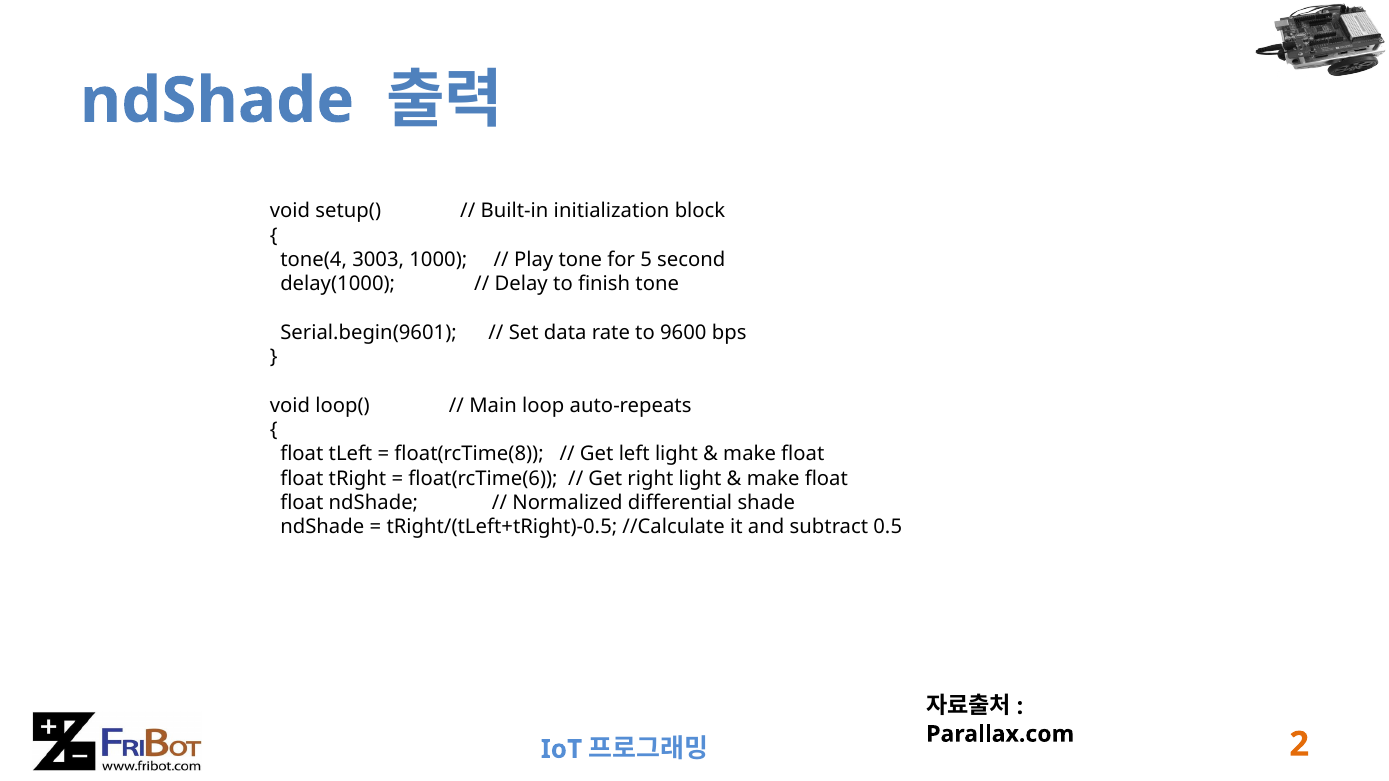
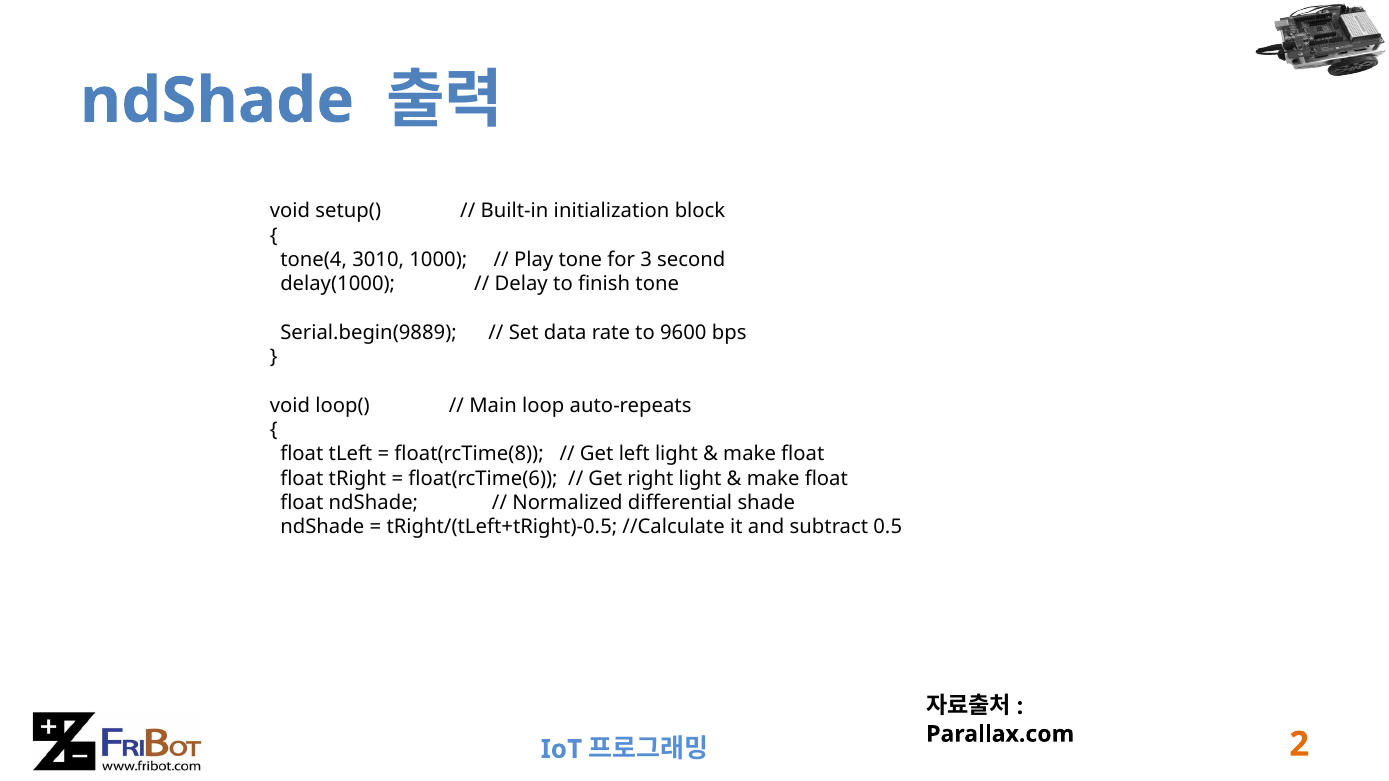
3003: 3003 -> 3010 (378, 260)
5: 5 -> 3 (646, 260)
Serial.begin(9601: Serial.begin(9601 -> Serial.begin(9889 (369, 333)
